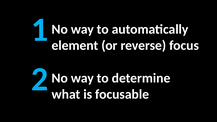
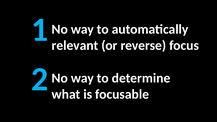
element: element -> relevant (75, 46)
